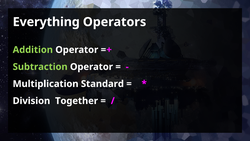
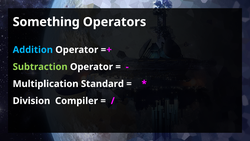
Everything: Everything -> Something (46, 22)
Addition colour: light green -> light blue (33, 50)
Together: Together -> Compiler (77, 101)
